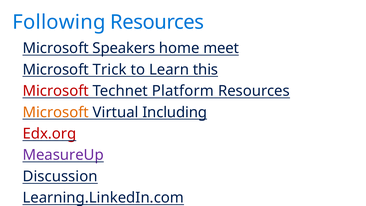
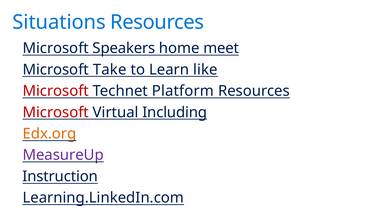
Following: Following -> Situations (59, 22)
Trick: Trick -> Take (110, 70)
this: this -> like (205, 70)
Microsoft colour: orange -> red (56, 112)
Edx.org colour: red -> orange (49, 134)
Discussion: Discussion -> Instruction (60, 176)
